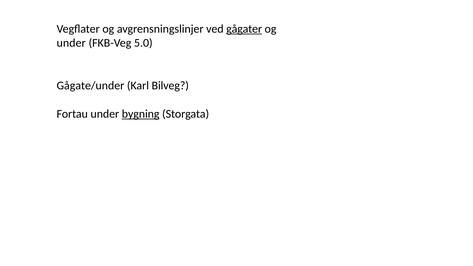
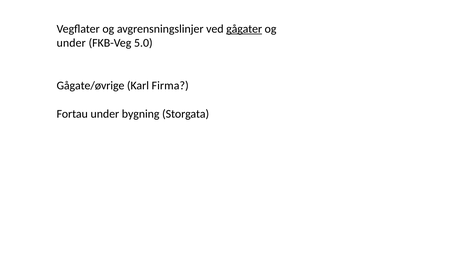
Gågate/under: Gågate/under -> Gågate/øvrige (90, 86)
Bilveg: Bilveg -> Firma (170, 86)
bygning underline: present -> none (141, 114)
